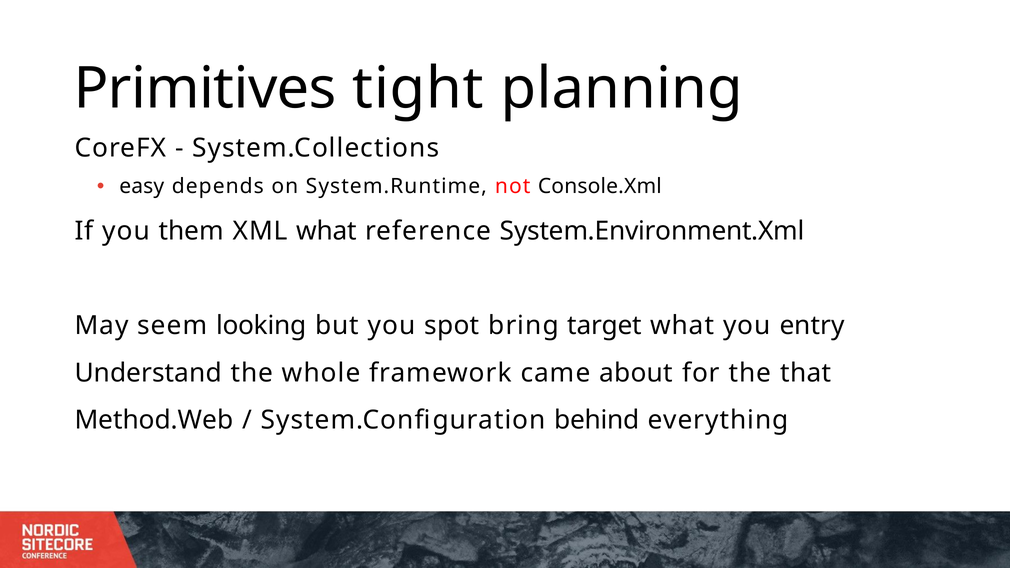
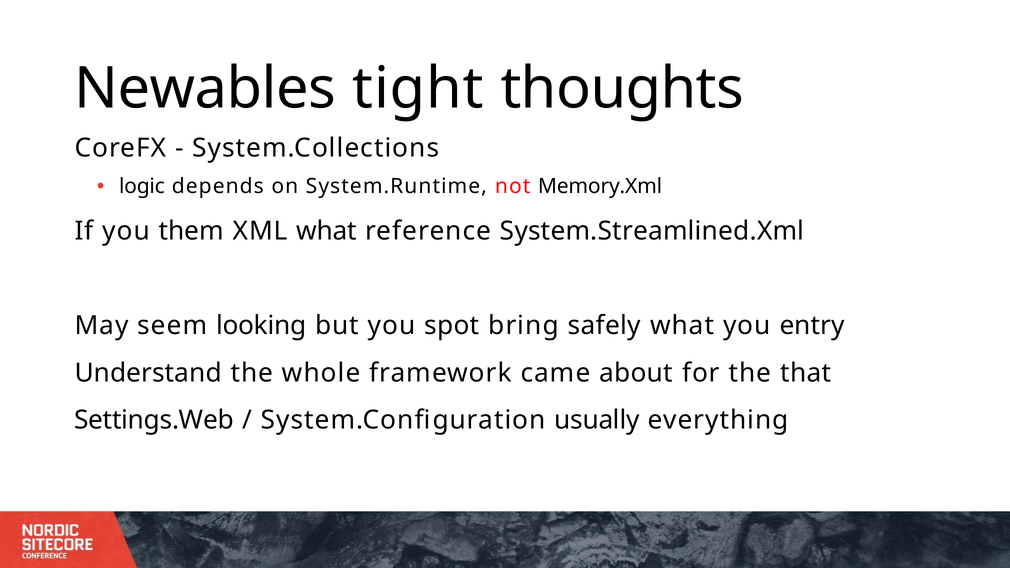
Primitives: Primitives -> Newables (205, 89)
planning: planning -> thoughts (622, 89)
easy: easy -> logic (142, 186)
Console.Xml: Console.Xml -> Memory.Xml (600, 186)
System.Environment.Xml: System.Environment.Xml -> System.Streamlined.Xml (652, 231)
target: target -> safely (604, 326)
Method.Web: Method.Web -> Settings.Web (154, 420)
behind: behind -> usually (597, 420)
